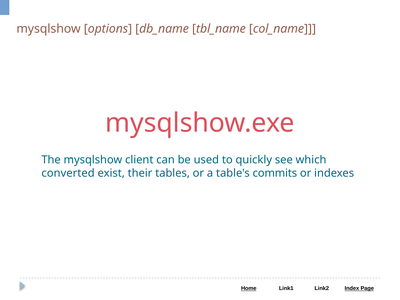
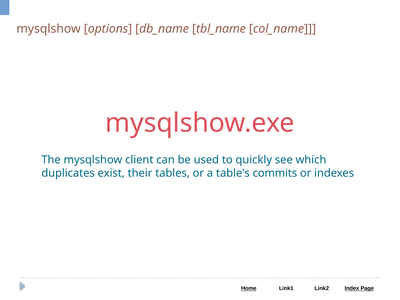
converted: converted -> duplicates (68, 173)
